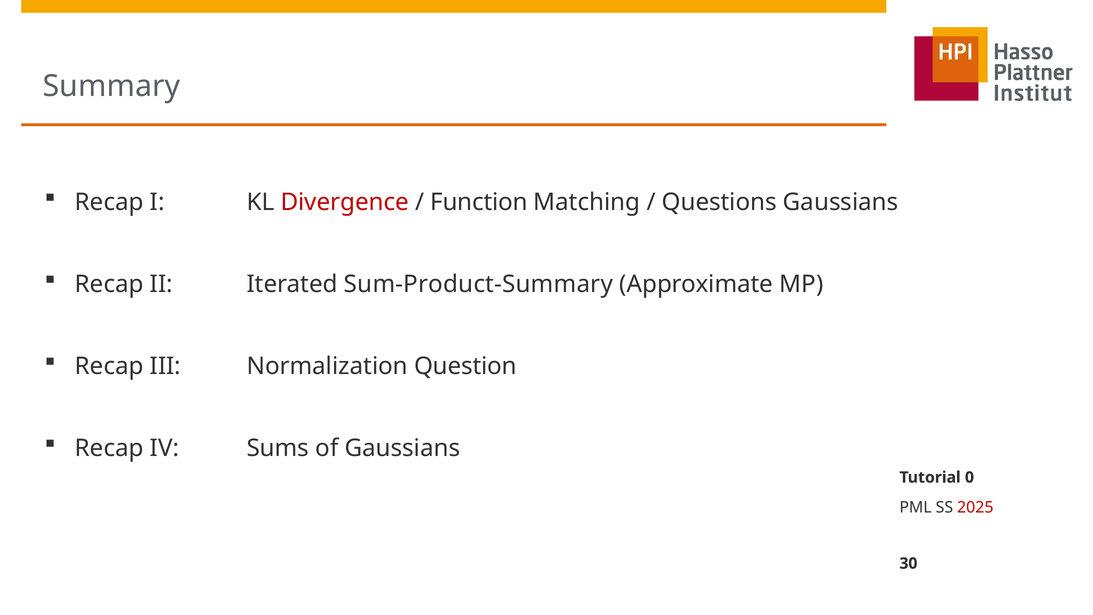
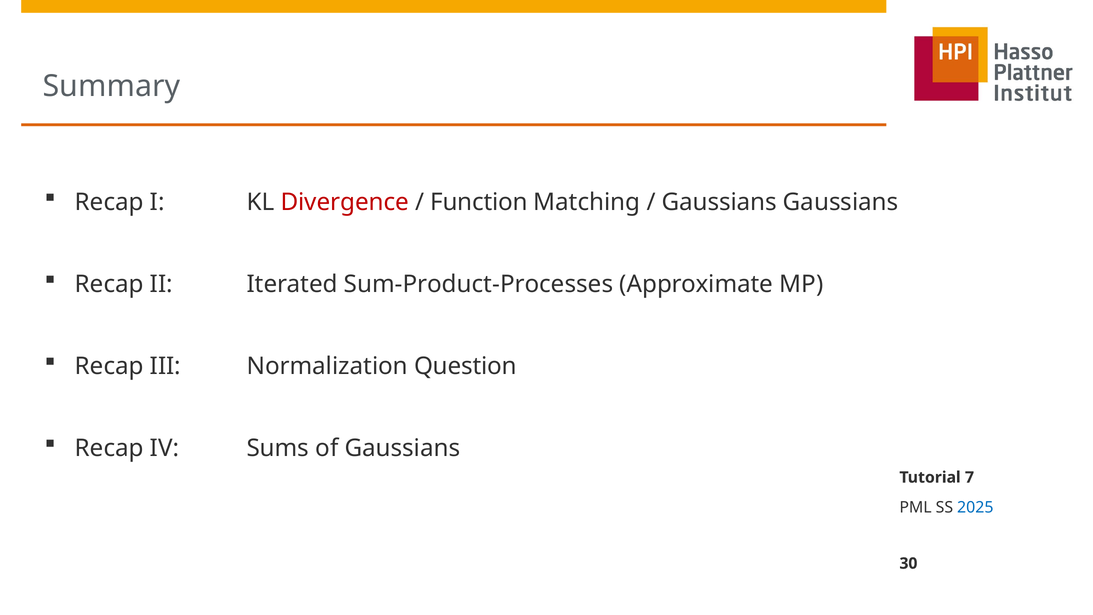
Questions: Questions -> Gaussians (719, 202)
Sum-Product-Summary: Sum-Product-Summary -> Sum-Product-Processes (479, 284)
0: 0 -> 7 (969, 477)
2025 colour: red -> blue (975, 507)
